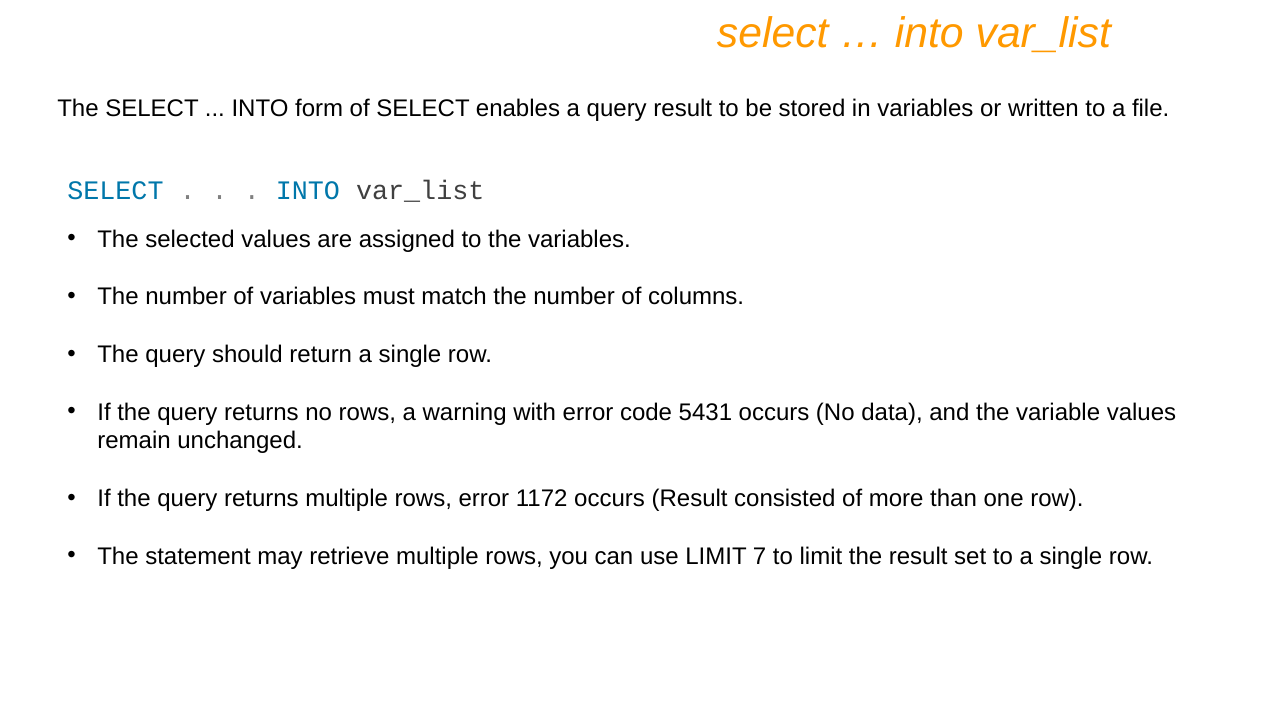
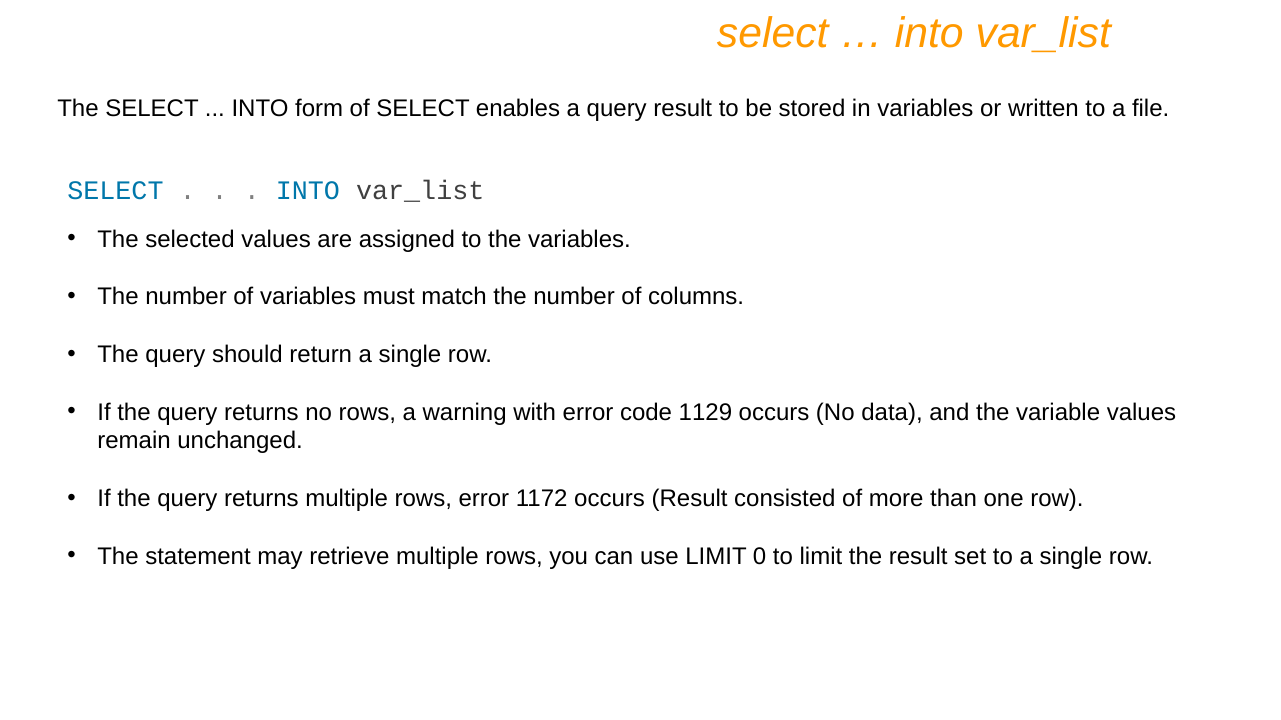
5431: 5431 -> 1129 (705, 412)
7: 7 -> 0 (760, 557)
